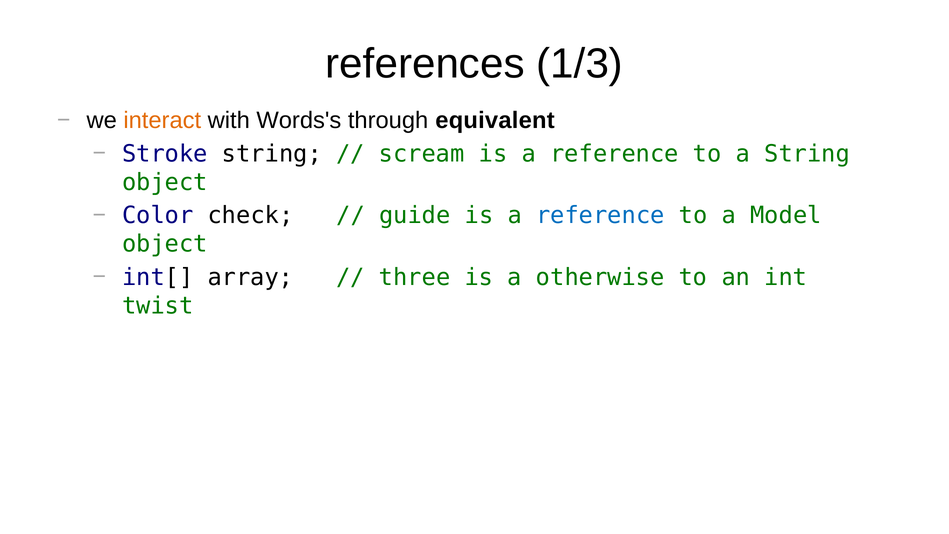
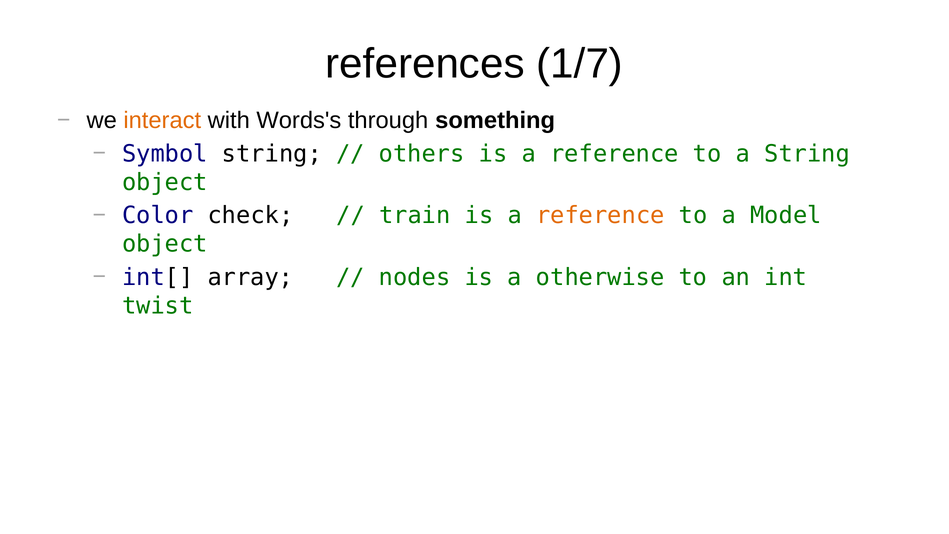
1/3: 1/3 -> 1/7 (580, 64)
equivalent: equivalent -> something (495, 121)
Stroke: Stroke -> Symbol (165, 154)
scream: scream -> others (422, 154)
guide: guide -> train (415, 216)
reference colour: blue -> orange (600, 216)
three: three -> nodes (415, 277)
